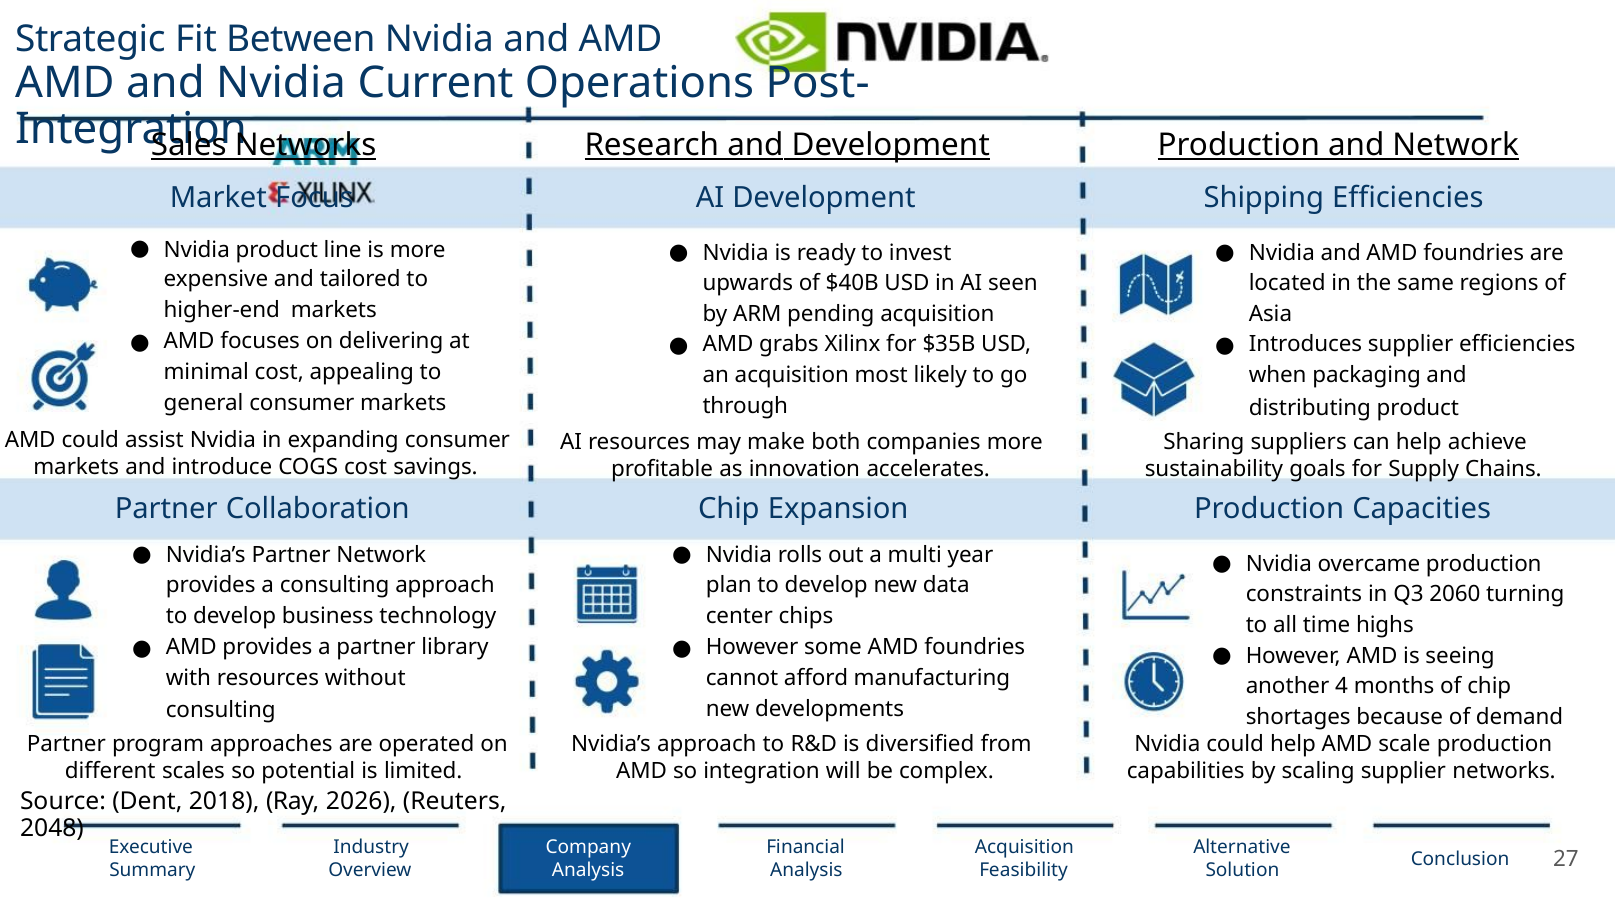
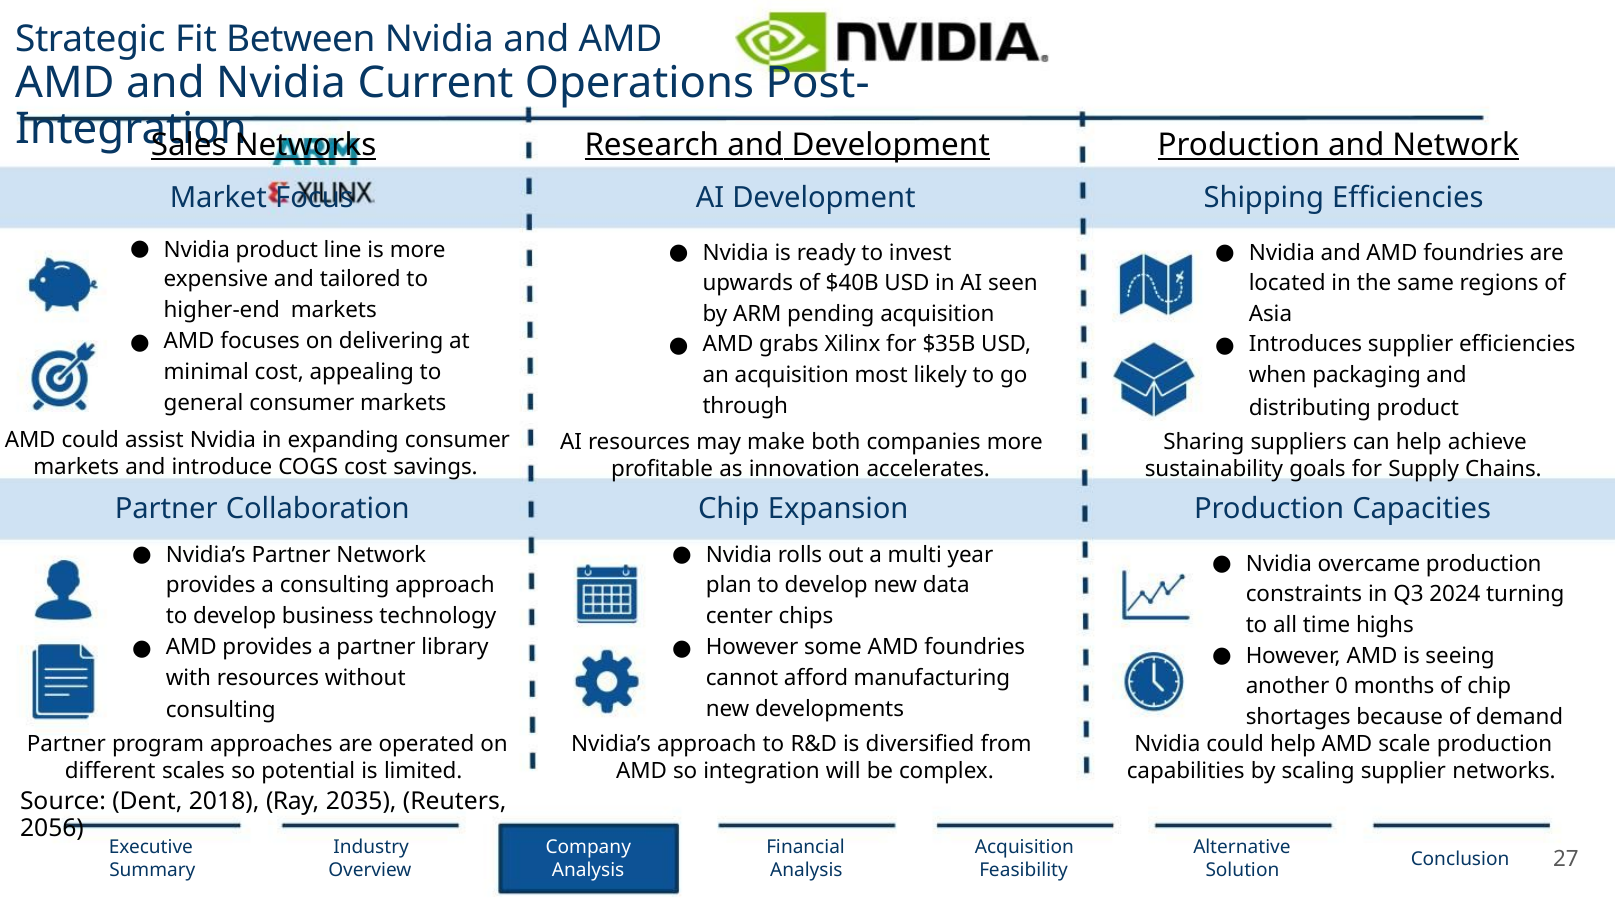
2060: 2060 -> 2024 (1455, 594)
4: 4 -> 0 (1342, 687)
2026: 2026 -> 2035 (361, 802)
2048: 2048 -> 2056 (52, 829)
